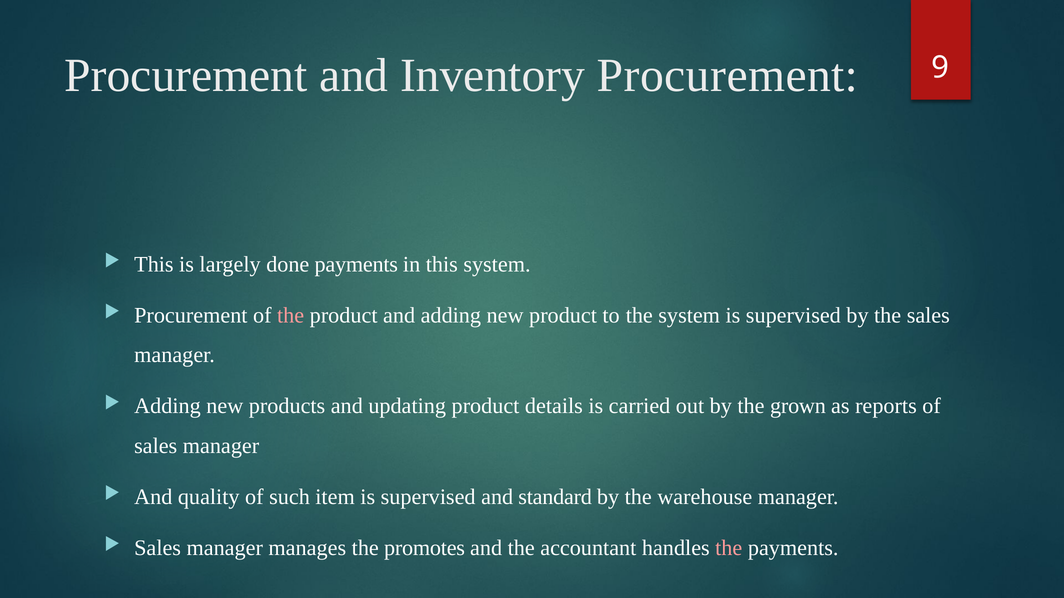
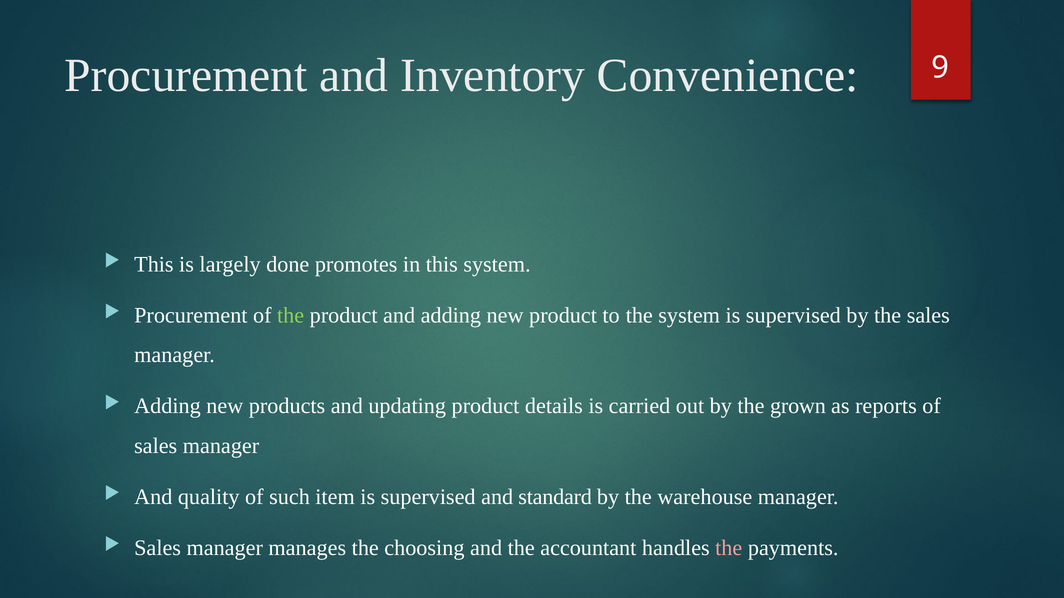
Inventory Procurement: Procurement -> Convenience (728, 75)
done payments: payments -> promotes (356, 265)
the colour: pink -> light green (291, 315)
promotes: promotes -> choosing (424, 548)
